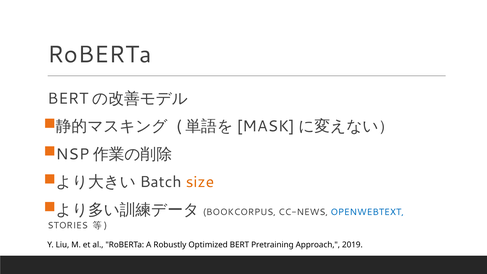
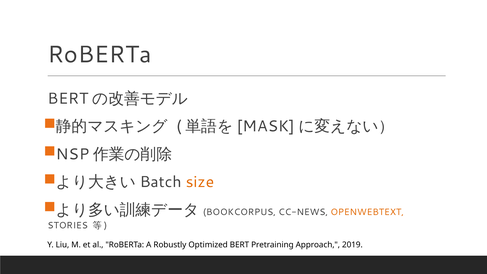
OPENWEBTEXT colour: blue -> orange (367, 212)
